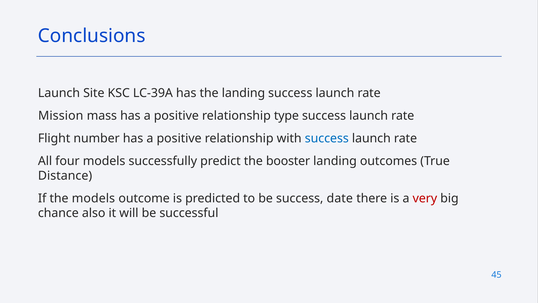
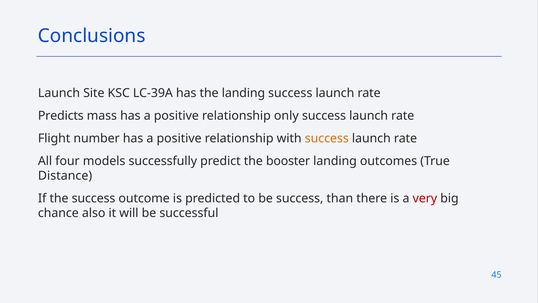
Mission: Mission -> Predicts (61, 116)
type: type -> only (286, 116)
success colour: blue -> orange (327, 138)
the models: models -> success (94, 198)
date: date -> than (340, 198)
